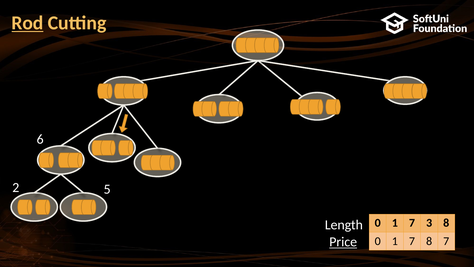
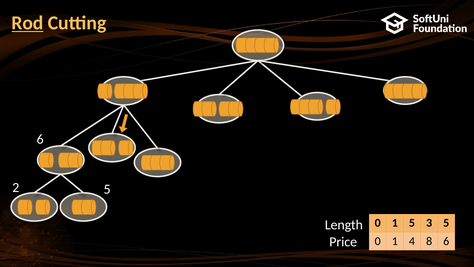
7: 7 -> 5 (412, 223)
3 8: 8 -> 5 (446, 223)
7: 7 -> 4 (412, 241)
8 7: 7 -> 6 (446, 241)
Price underline: present -> none (343, 242)
